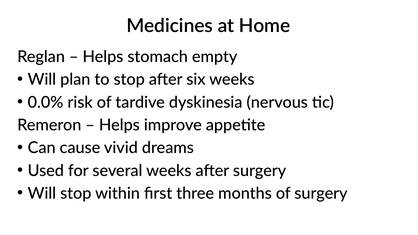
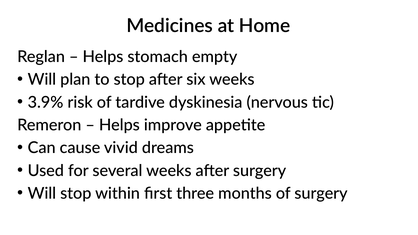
0.0%: 0.0% -> 3.9% (46, 102)
